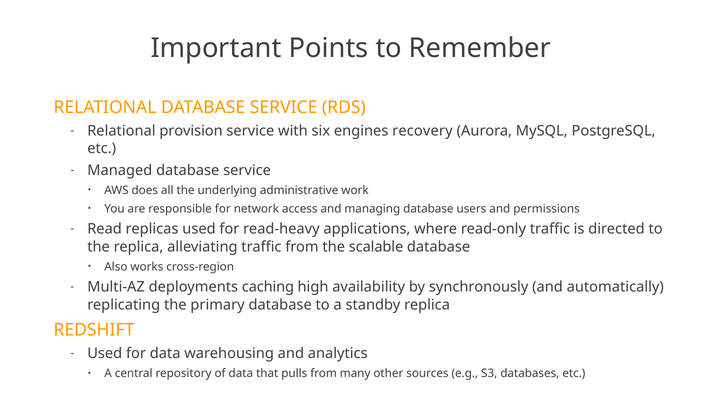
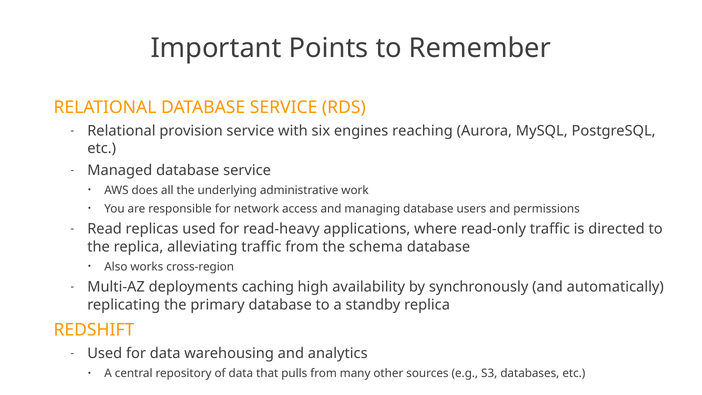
recovery: recovery -> reaching (422, 131)
scalable: scalable -> schema (376, 247)
